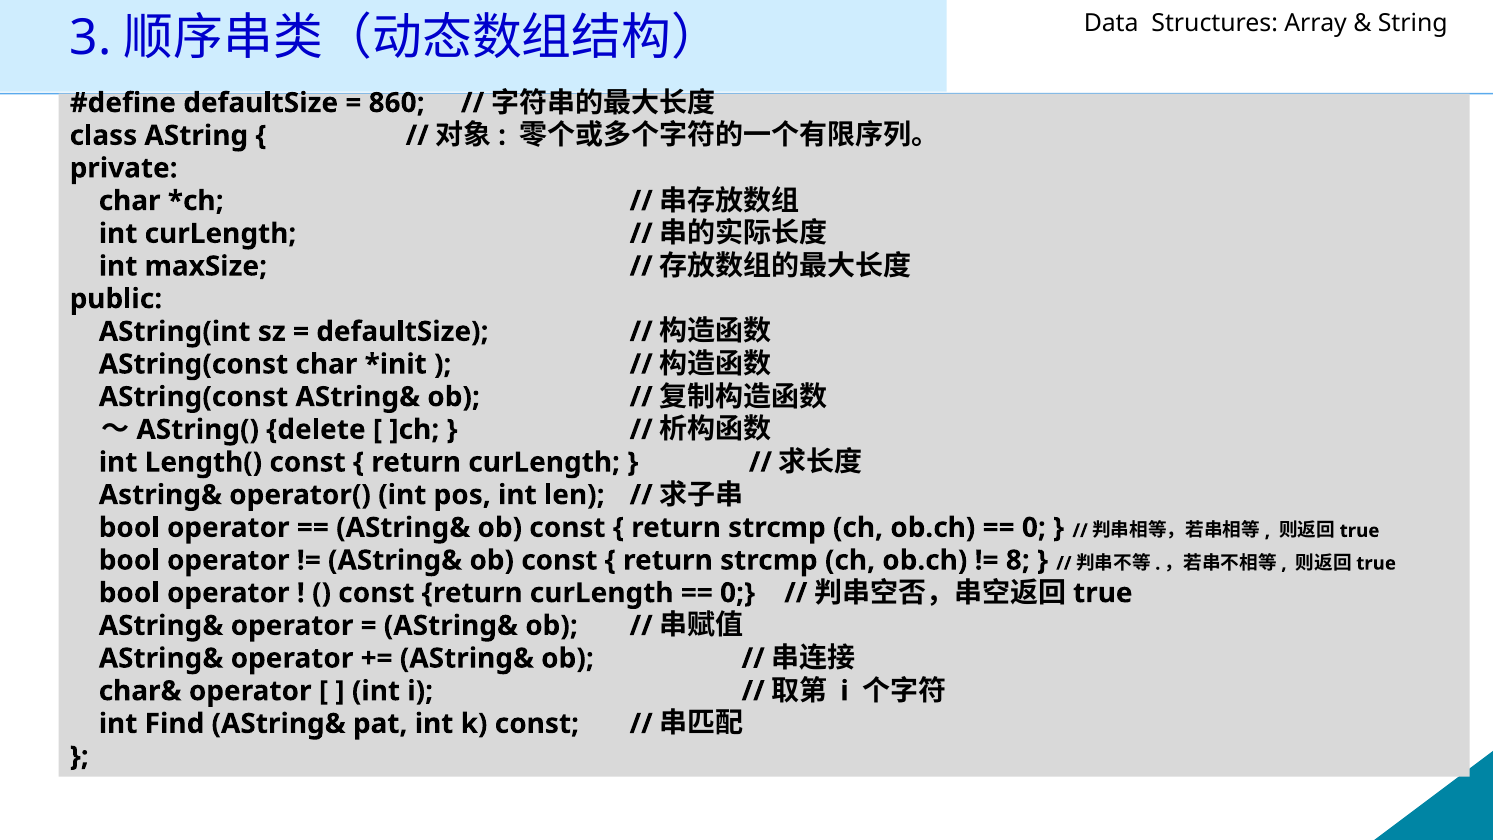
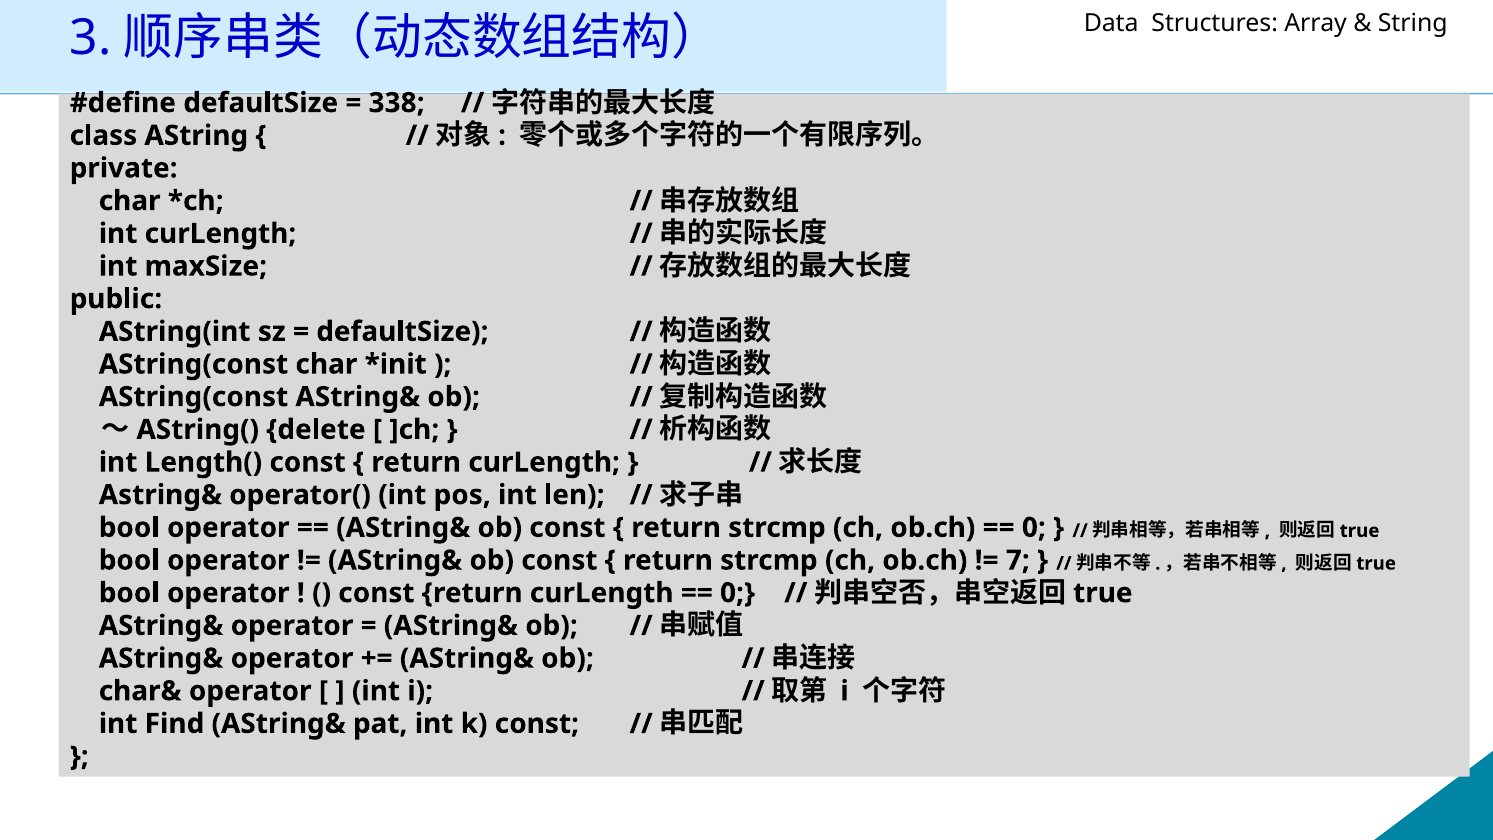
860: 860 -> 338 (397, 103)
8: 8 -> 7 (1018, 560)
